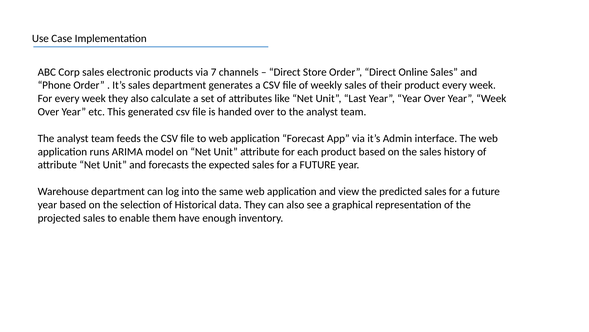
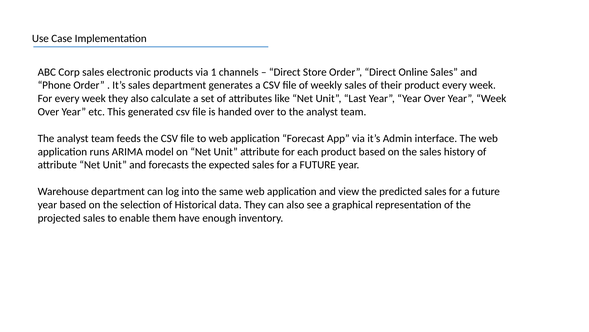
7: 7 -> 1 (214, 72)
